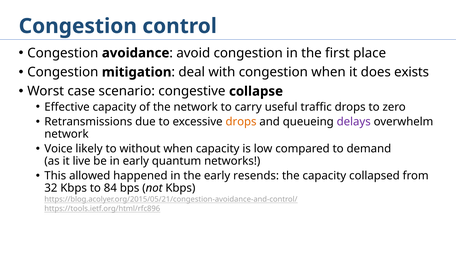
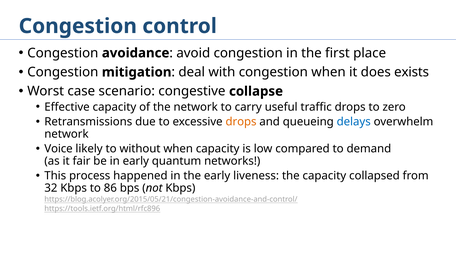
delays colour: purple -> blue (354, 121)
live: live -> fair (82, 161)
allowed: allowed -> process (90, 175)
resends: resends -> liveness (256, 175)
84: 84 -> 86 (110, 188)
